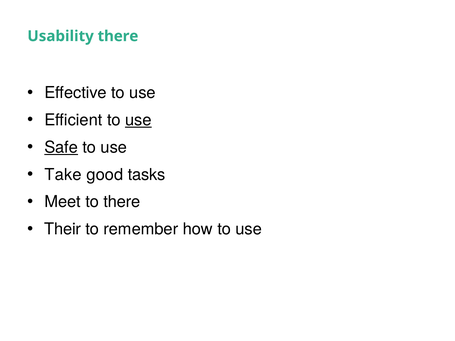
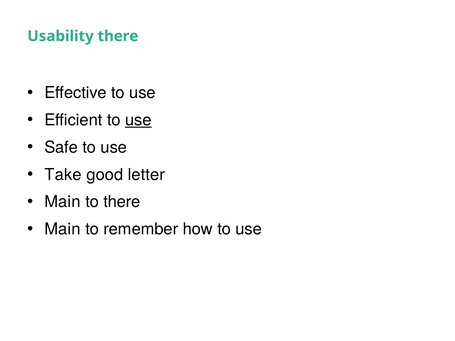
Safe underline: present -> none (61, 147)
tasks: tasks -> letter (146, 175)
Meet: Meet -> Main (63, 202)
Their: Their -> Main (63, 229)
